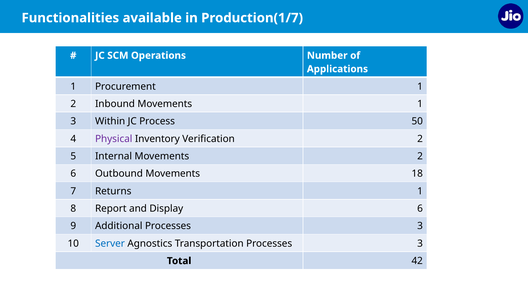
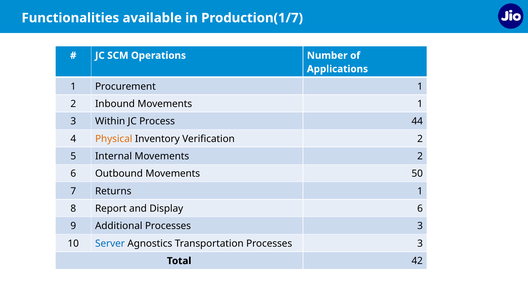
50: 50 -> 44 (417, 121)
Physical colour: purple -> orange (114, 139)
18: 18 -> 50 (417, 174)
